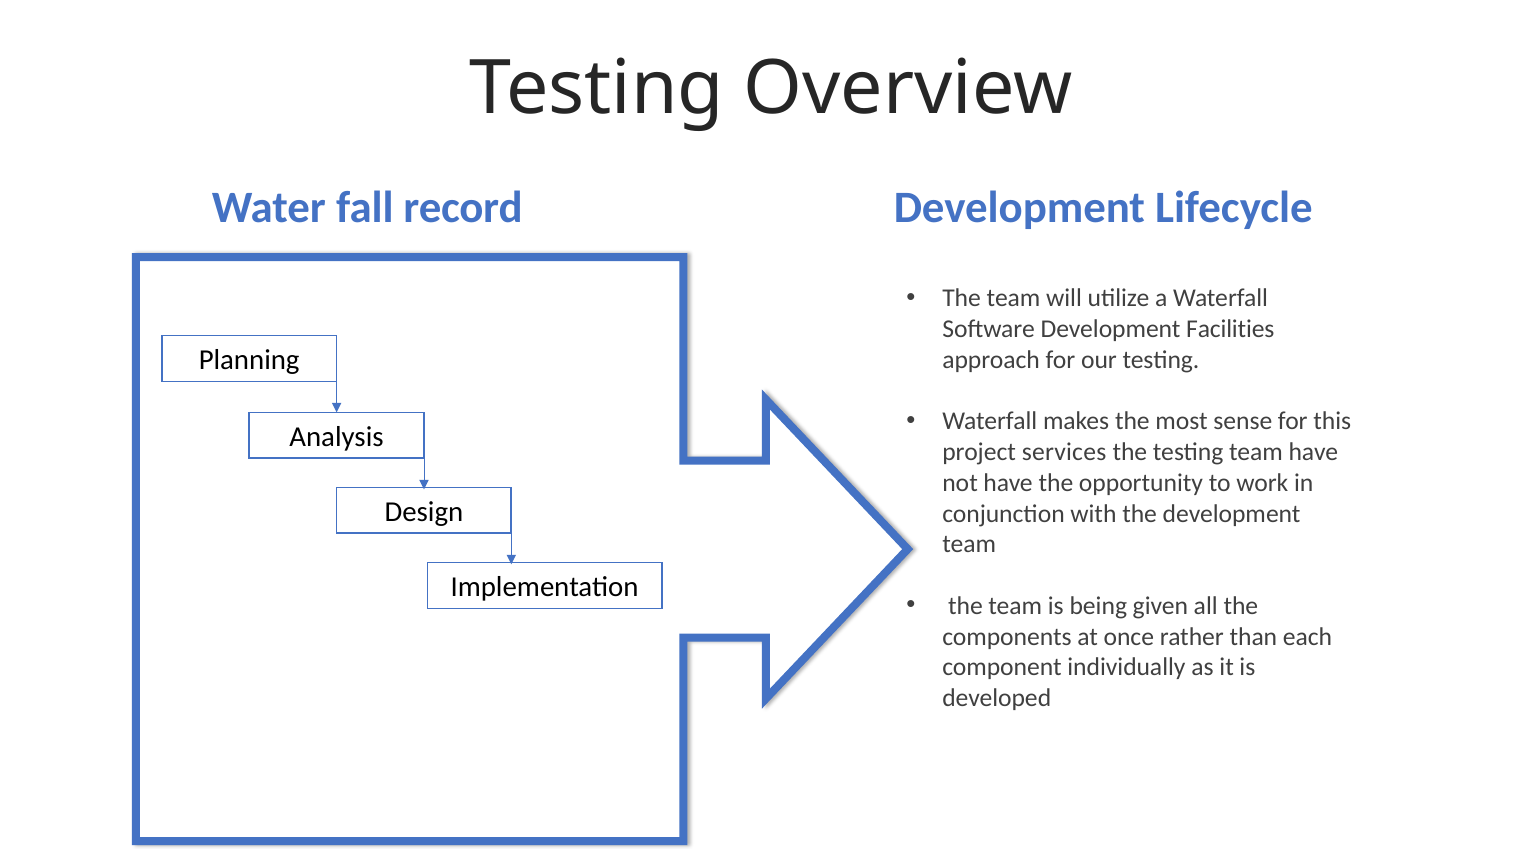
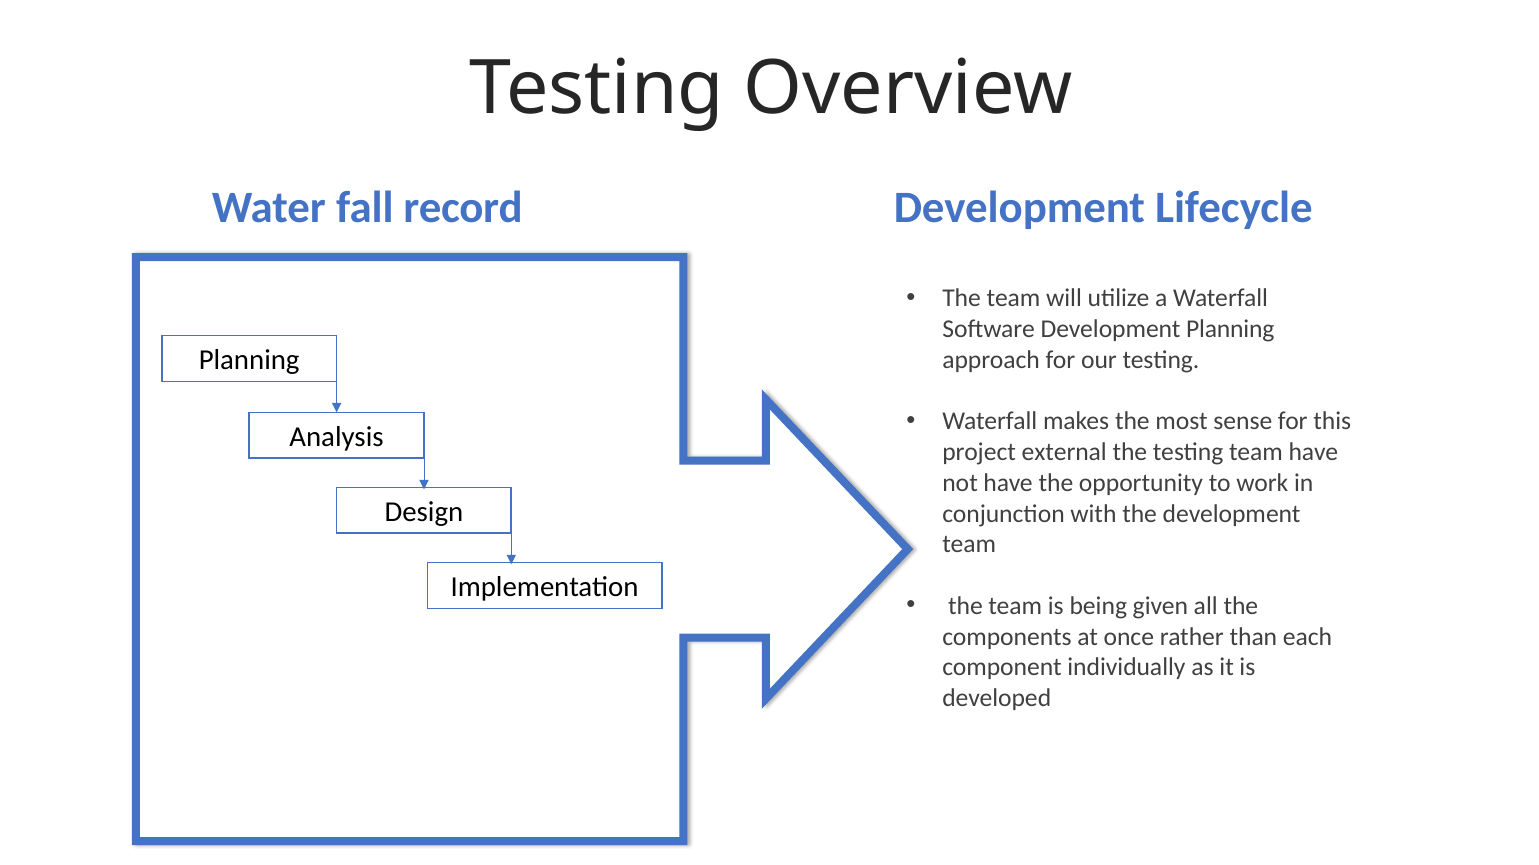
Development Facilities: Facilities -> Planning (1230, 330)
services: services -> external (1064, 453)
